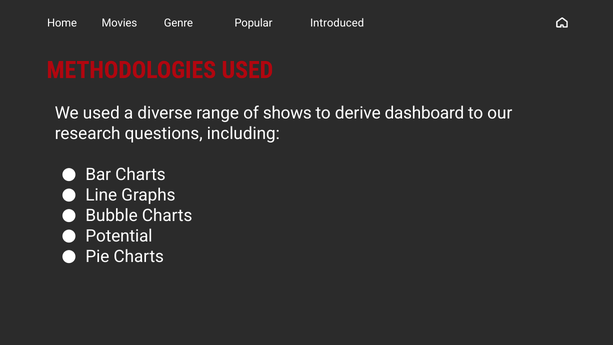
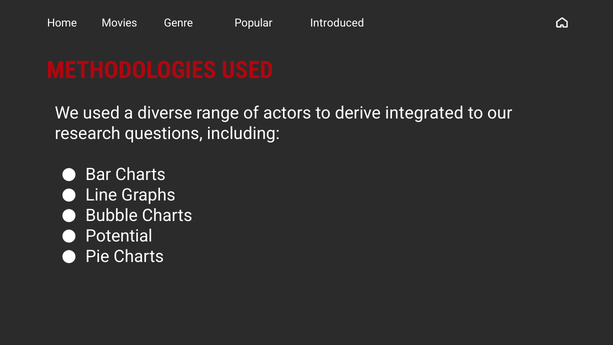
shows: shows -> actors (287, 113)
dashboard: dashboard -> integrated (424, 113)
